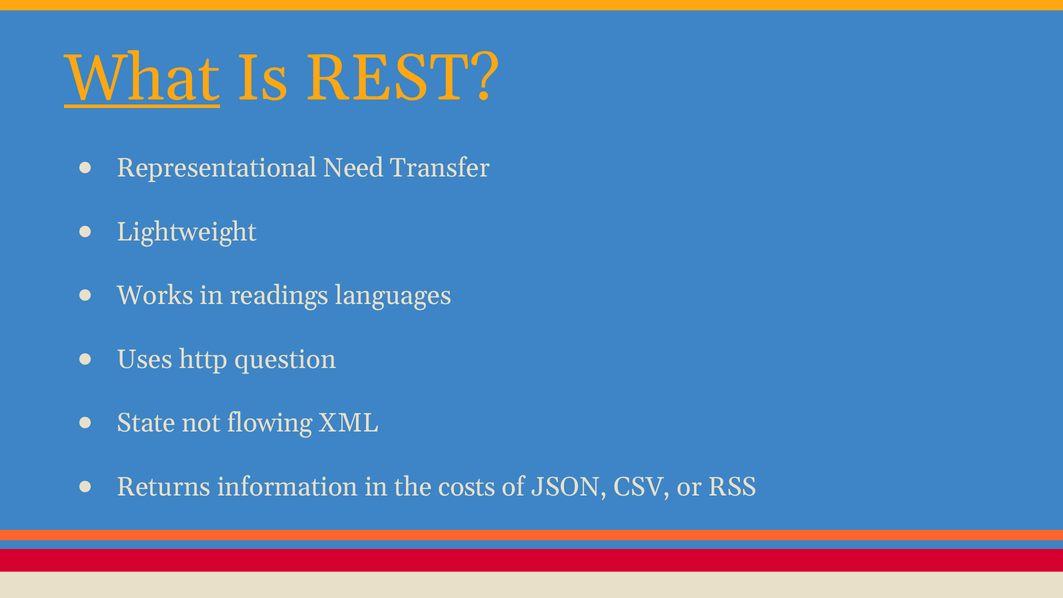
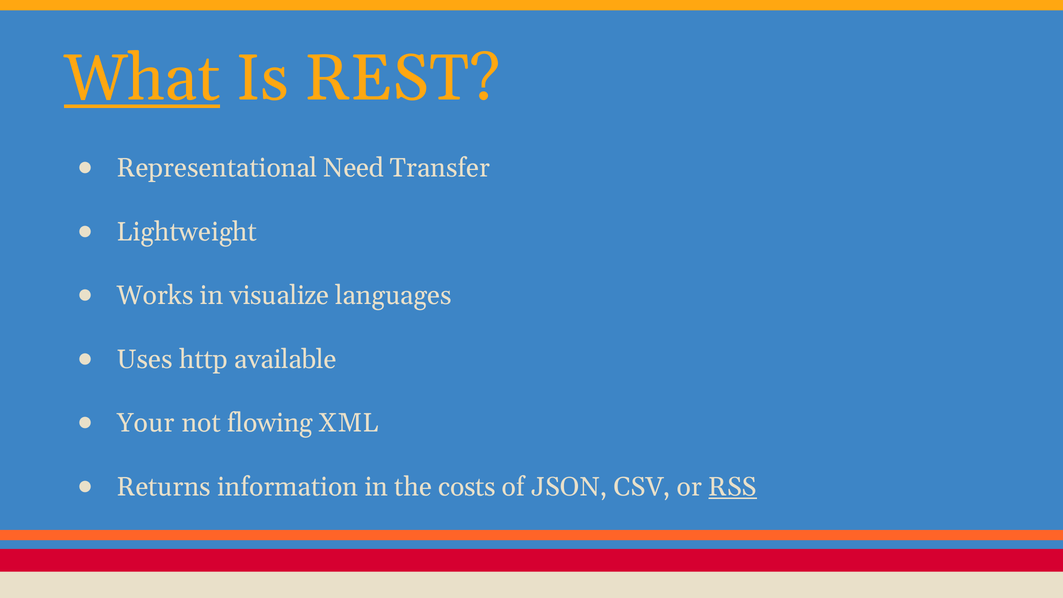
readings: readings -> visualize (279, 296)
question: question -> available (286, 359)
State: State -> Your (146, 423)
RSS underline: none -> present (733, 487)
